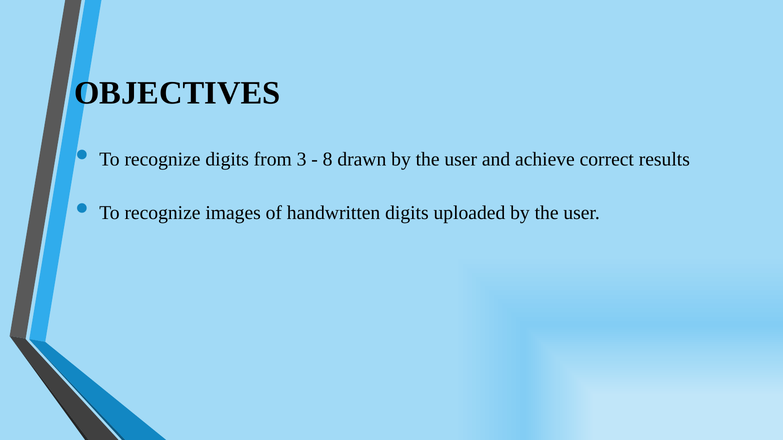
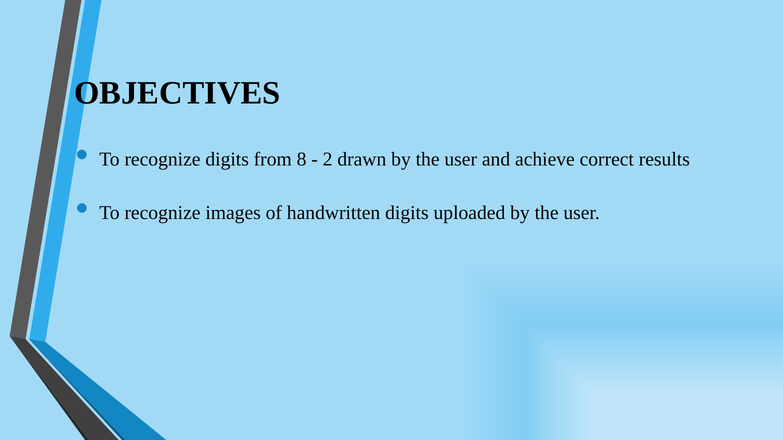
3: 3 -> 8 (302, 159)
8: 8 -> 2 (328, 159)
